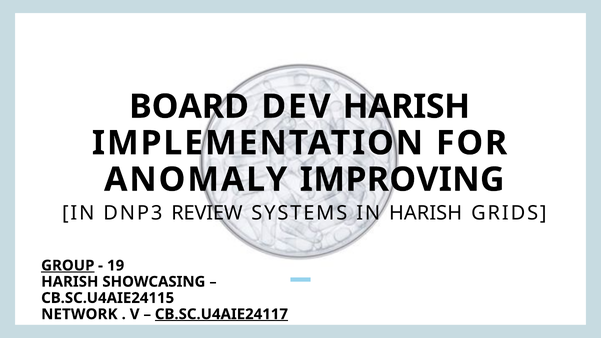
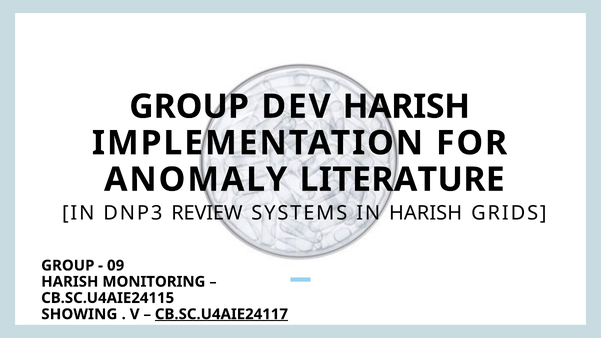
BOARD: BOARD -> GROUP (189, 107)
IMPROVING: IMPROVING -> LITERATURE (402, 180)
GROUP underline: present -> none (68, 266)
19: 19 -> 09 (116, 266)
SHOWCASING: SHOWCASING -> MONITORING (154, 282)
NETWORK: NETWORK -> SHOWING (79, 314)
